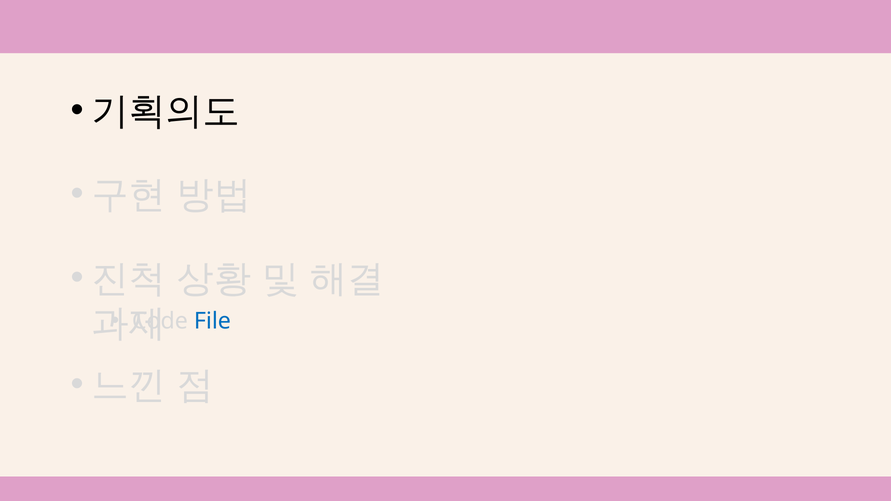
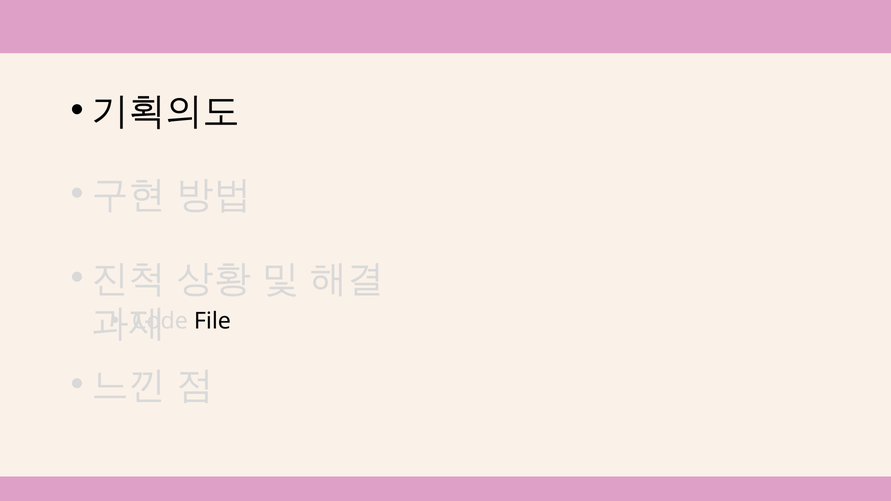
File colour: blue -> black (212, 321)
